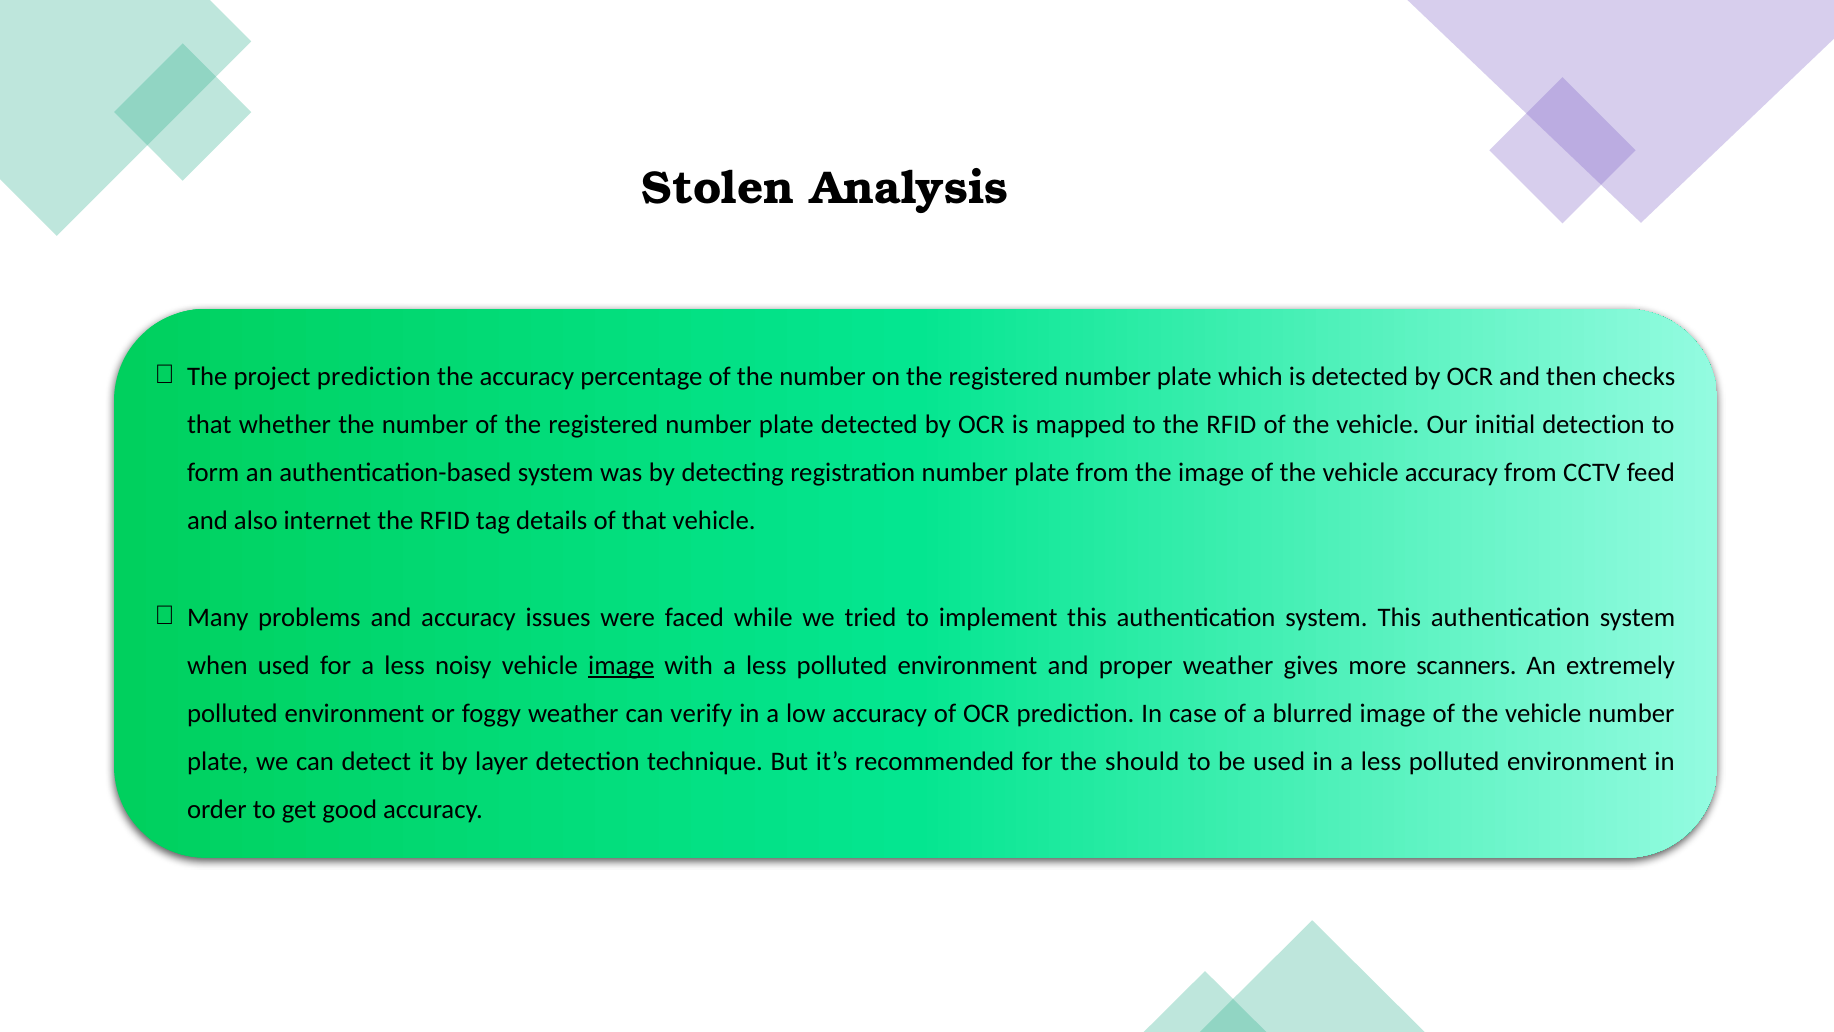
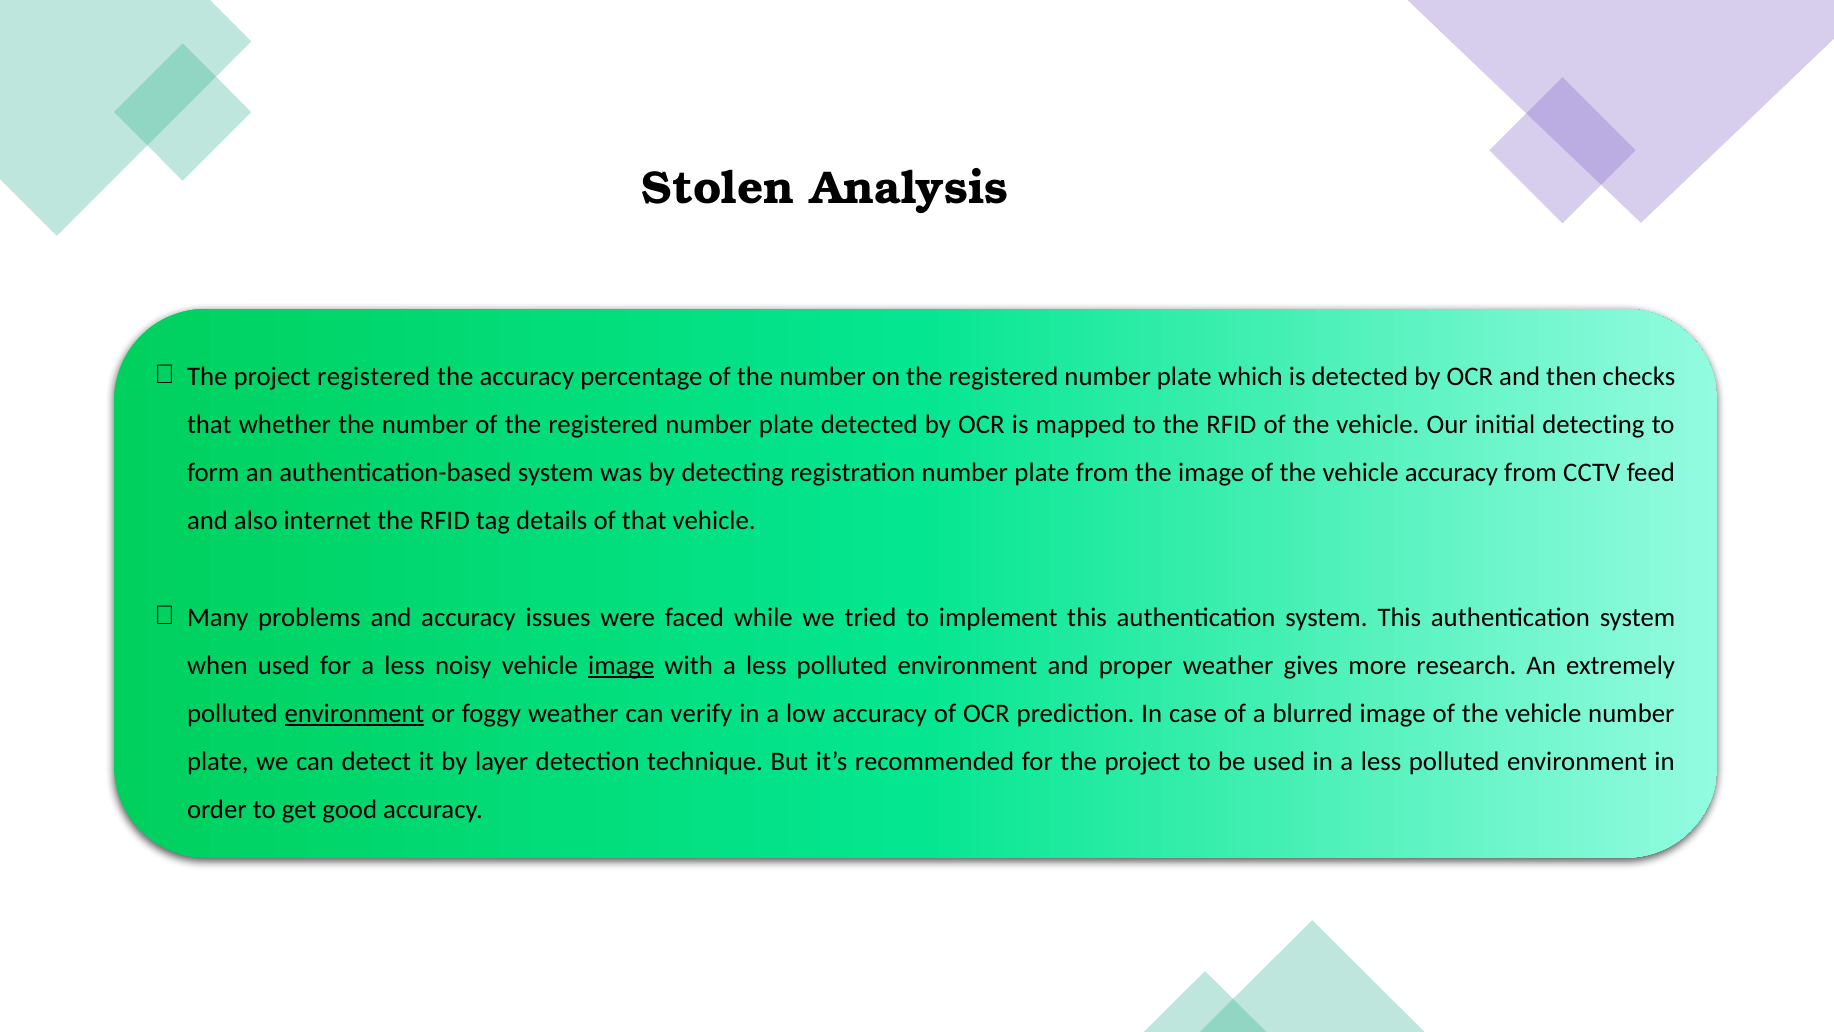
project prediction: prediction -> registered (374, 376)
initial detection: detection -> detecting (1593, 424)
scanners: scanners -> research (1466, 665)
environment underline: none -> present (354, 713)
for the should: should -> project (1142, 761)
